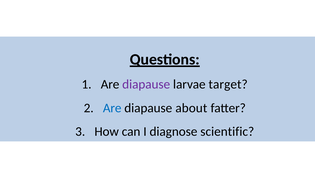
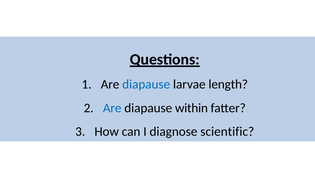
diapause colour: purple -> blue (146, 85)
target: target -> length (228, 85)
about: about -> within (191, 108)
